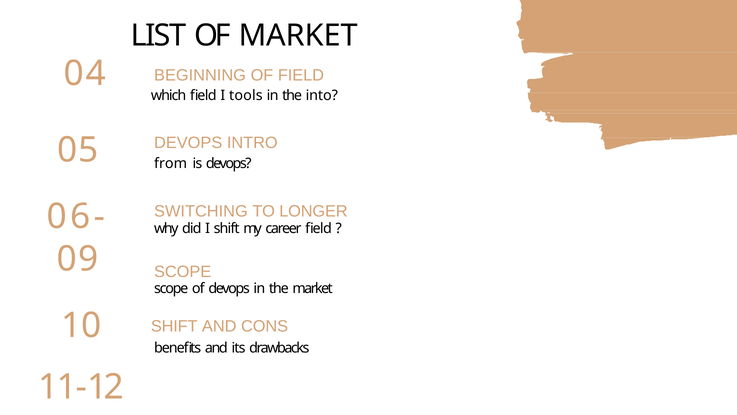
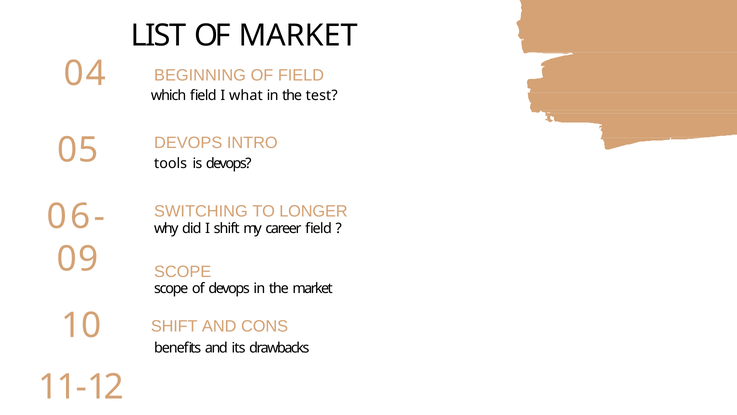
tools: tools -> what (246, 96)
into: into -> test (322, 96)
from: from -> tools (171, 163)
